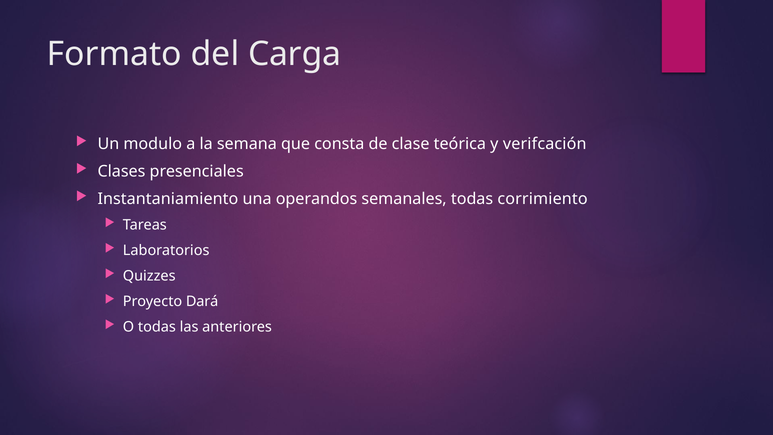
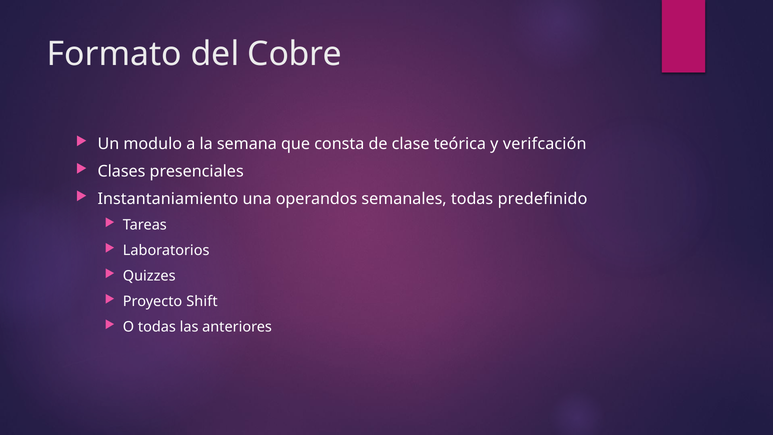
Carga: Carga -> Cobre (295, 54)
corrimiento: corrimiento -> predefinido (543, 199)
Dará: Dará -> Shift (202, 301)
